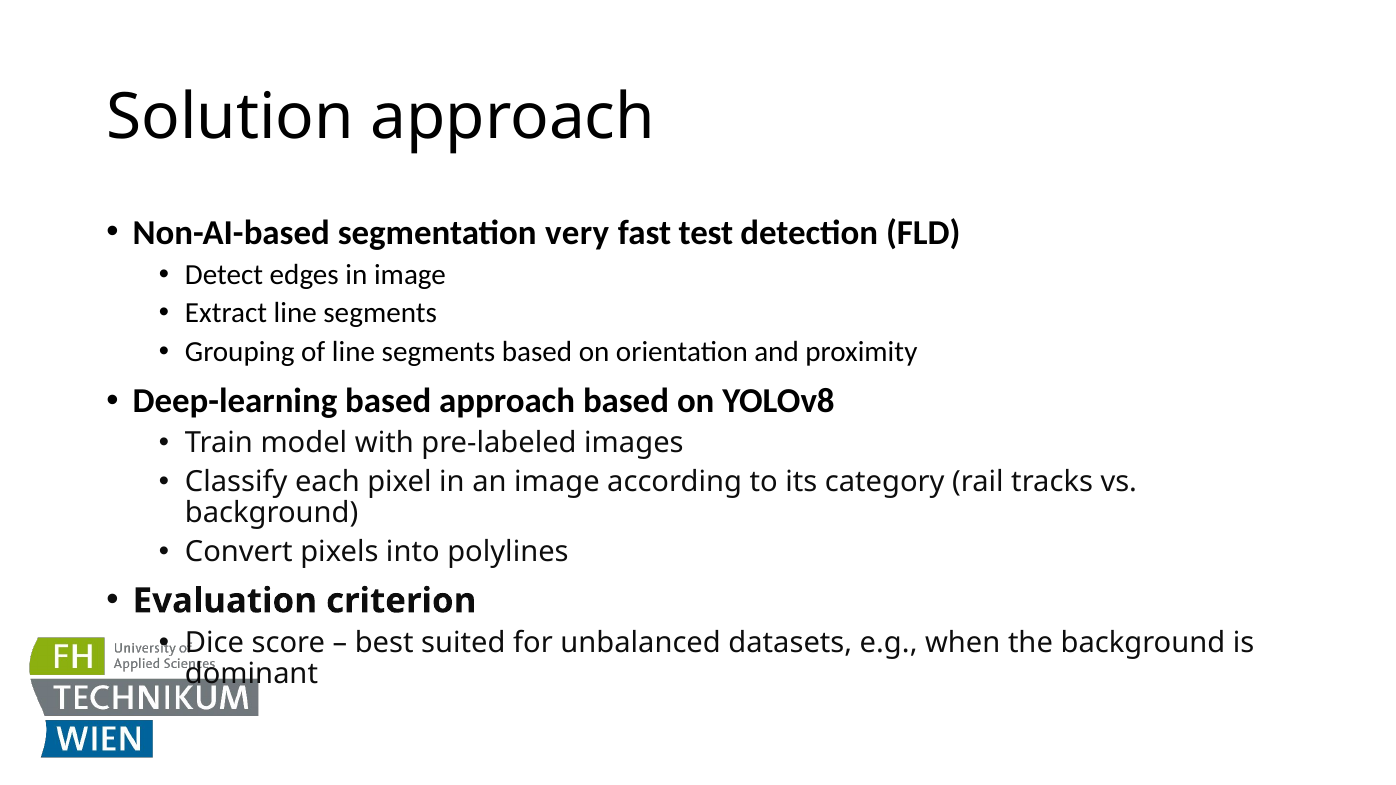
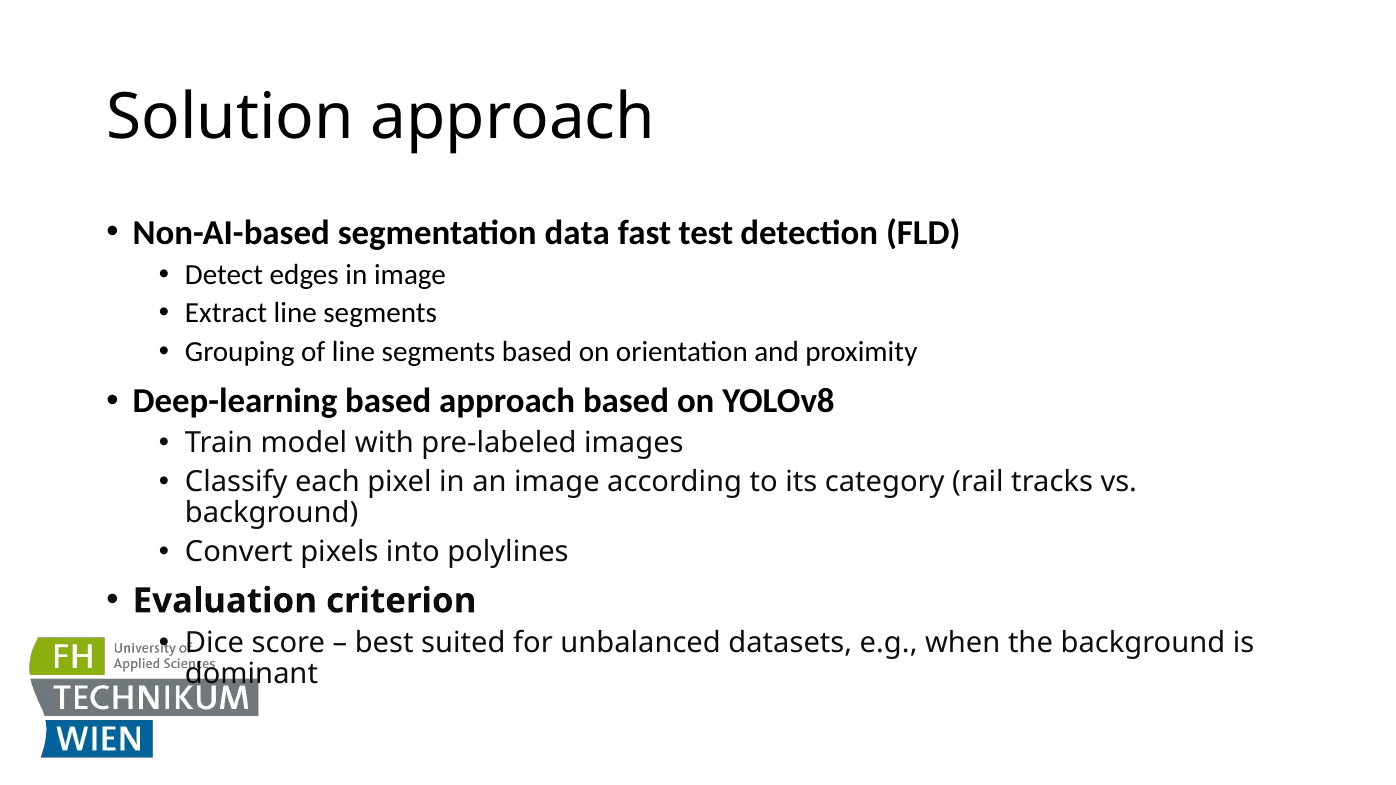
very: very -> data (577, 233)
